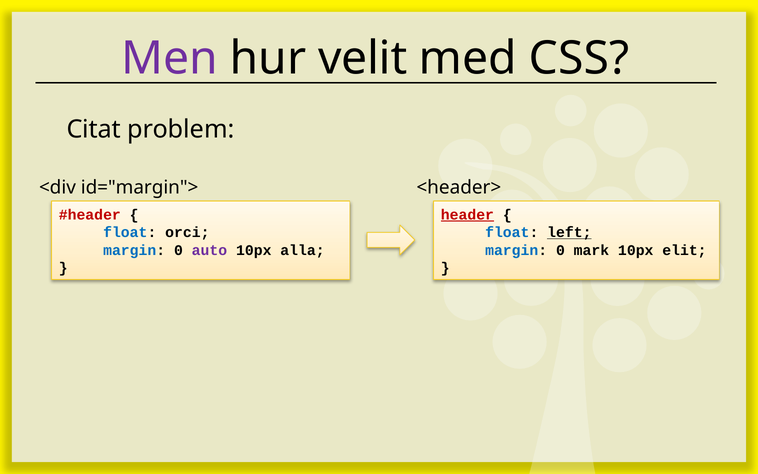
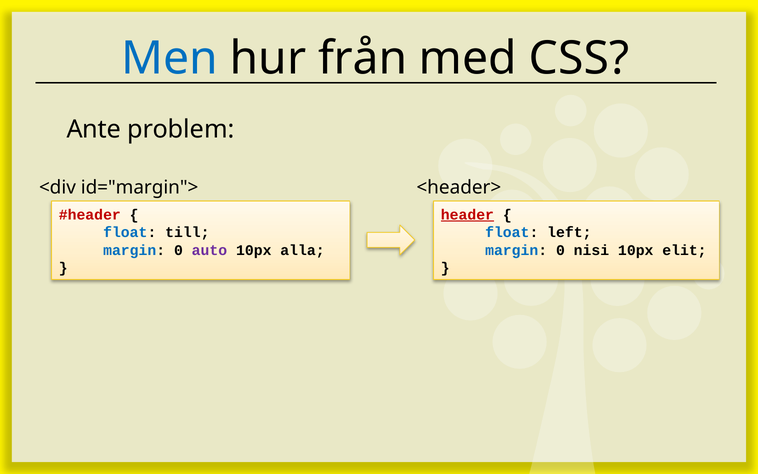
Men colour: purple -> blue (169, 58)
velit: velit -> från (363, 58)
Citat: Citat -> Ante (94, 129)
orci: orci -> till (187, 232)
left underline: present -> none (569, 232)
mark: mark -> nisi (591, 250)
